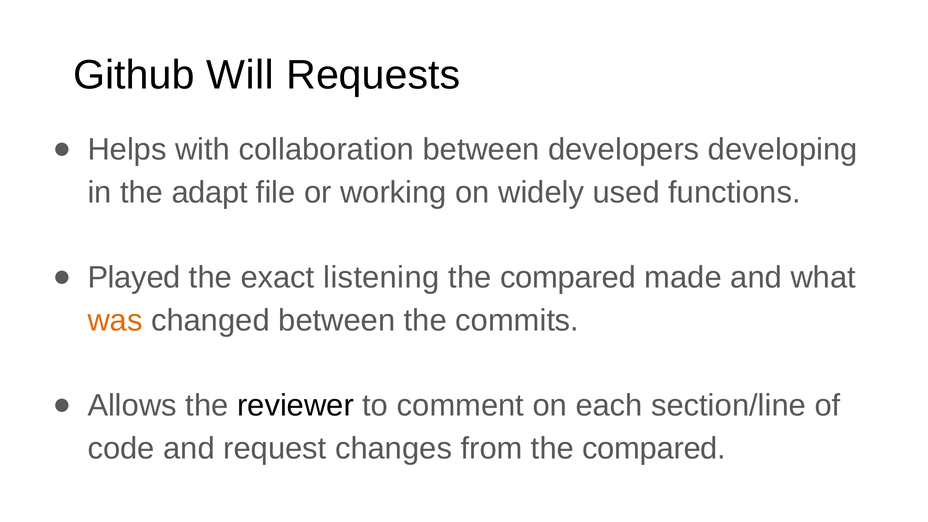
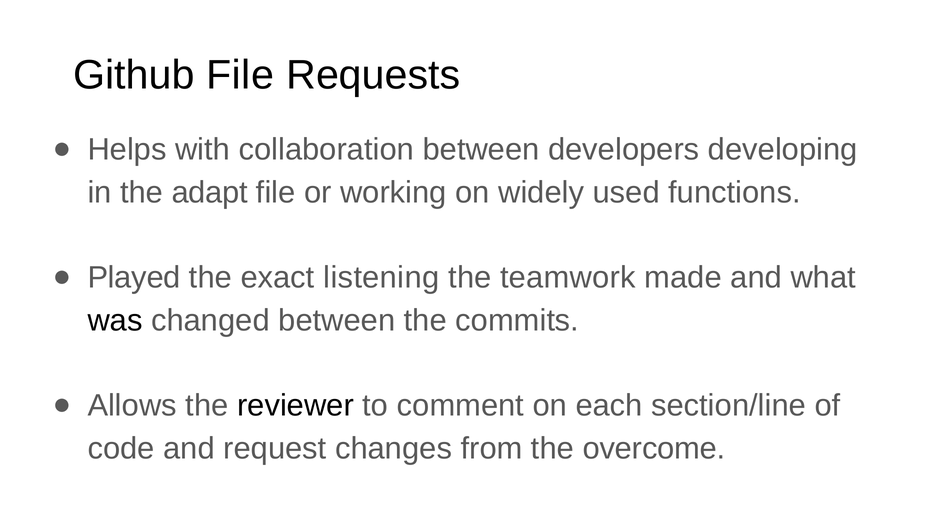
Github Will: Will -> File (240, 75)
compared: compared -> teamwork (568, 278)
was colour: orange -> black (115, 320)
from the compared: compared -> overcome (654, 448)
